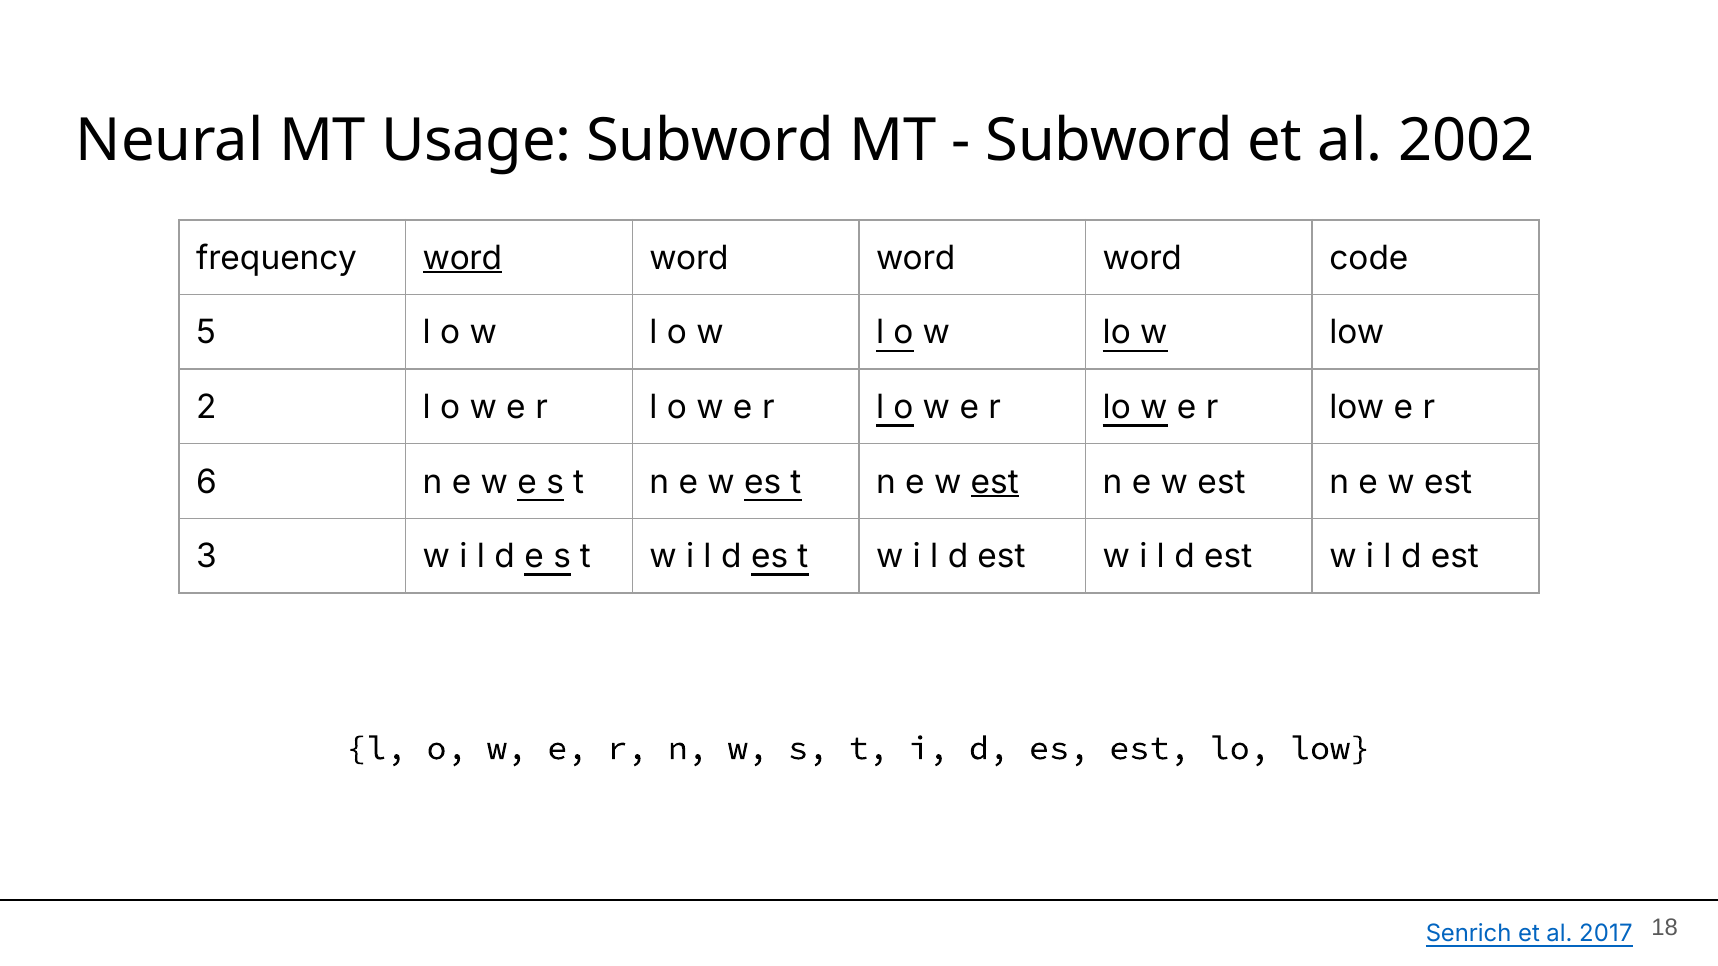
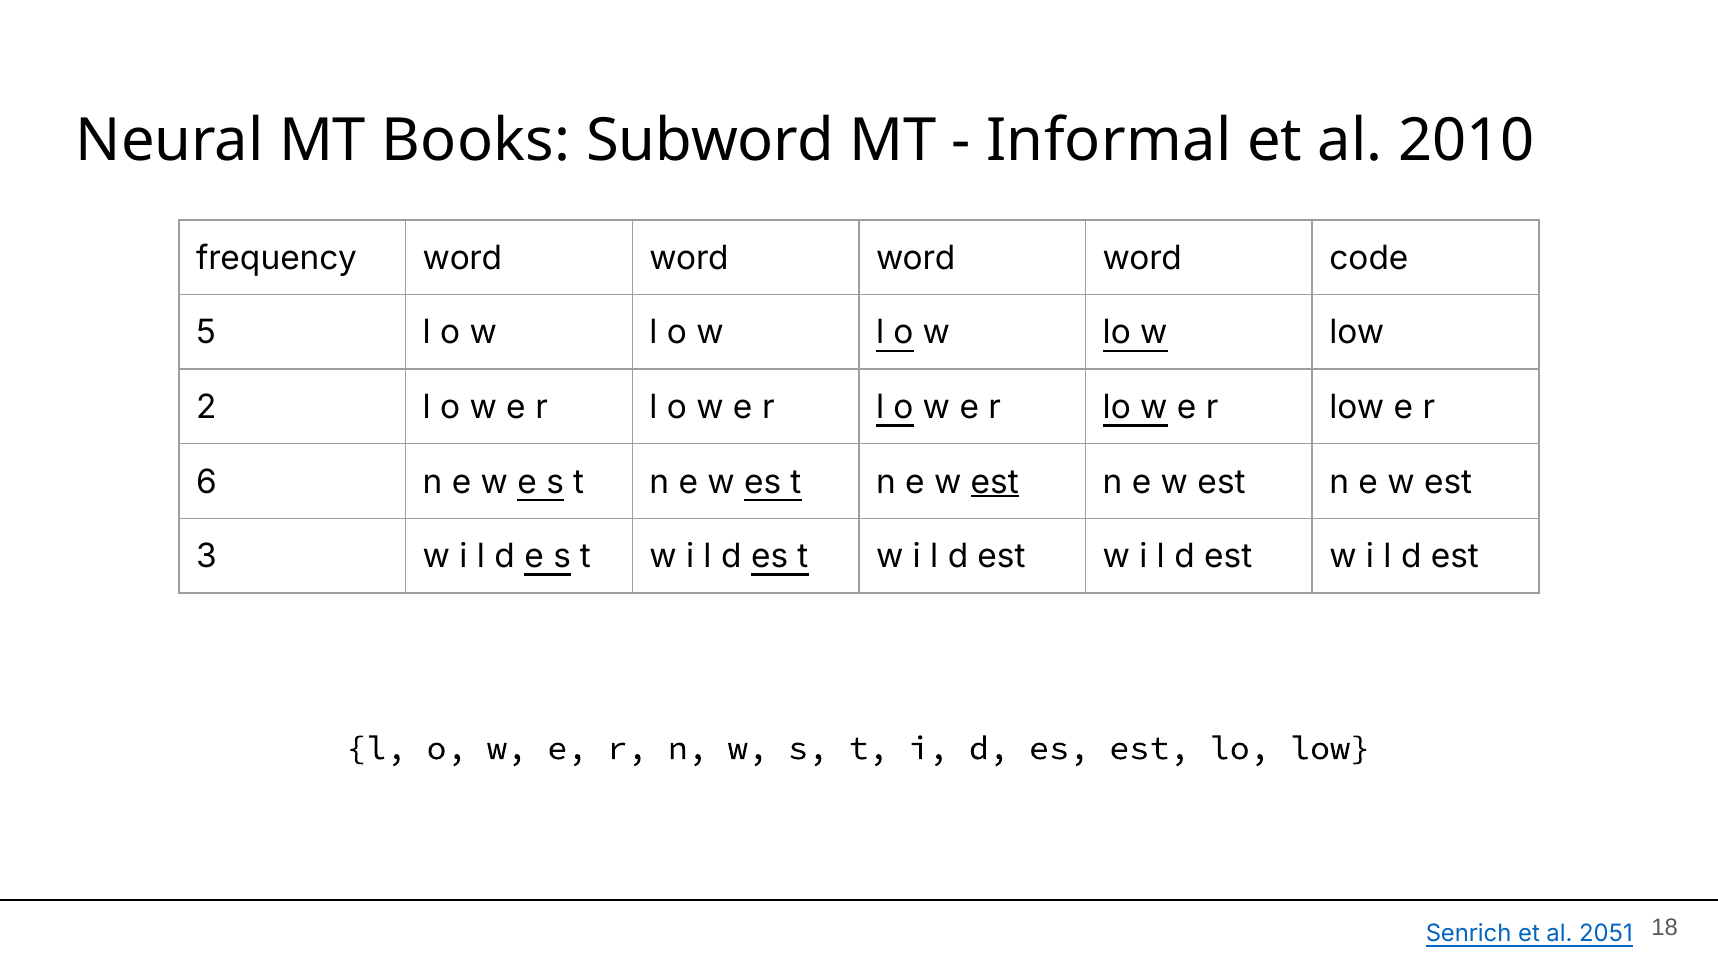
Usage: Usage -> Books (476, 141)
Subword: Subword -> Informal (1109, 141)
2002: 2002 -> 2010 (1466, 141)
word underline: present -> none (462, 258)
2017: 2017 -> 2051 (1606, 934)
